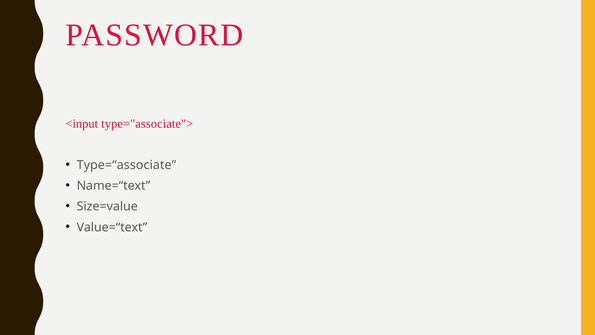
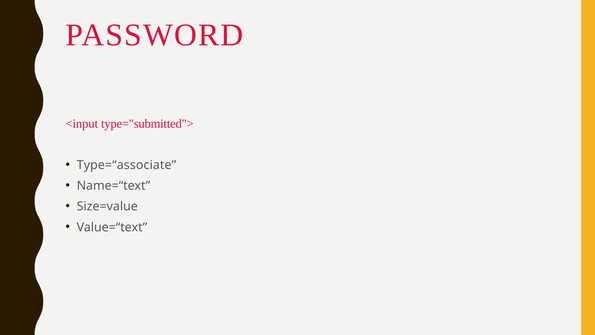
type="associate">: type="associate"> -> type="submitted"> (147, 124)
